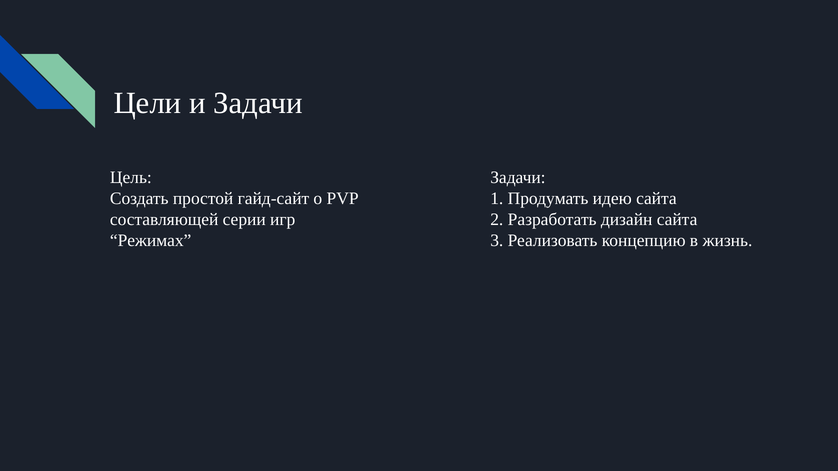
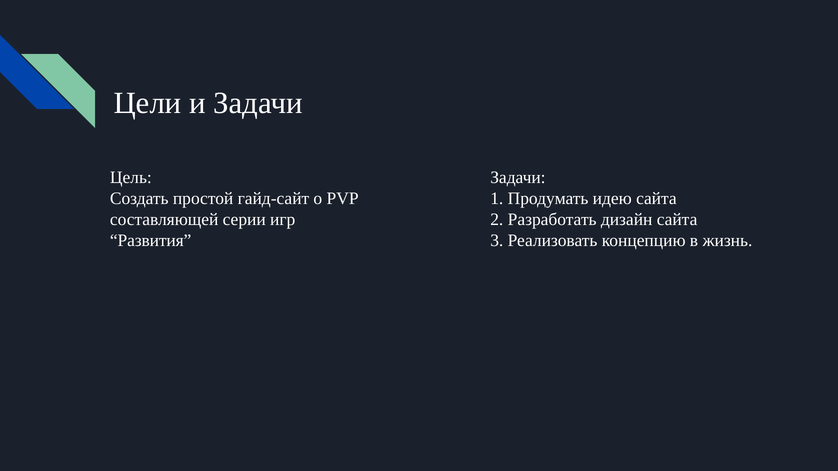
Режимах: Режимах -> Развития (151, 241)
